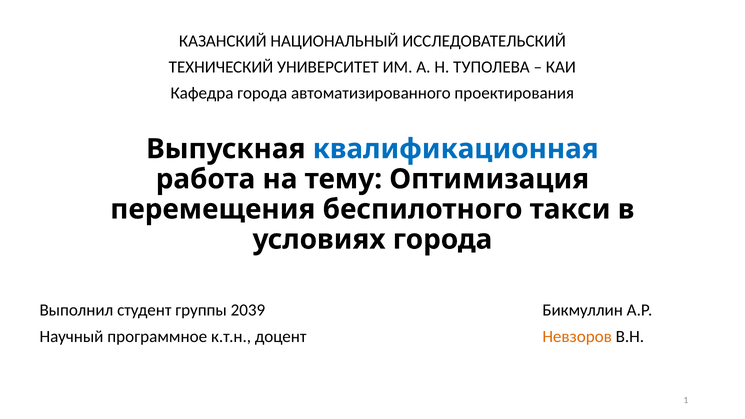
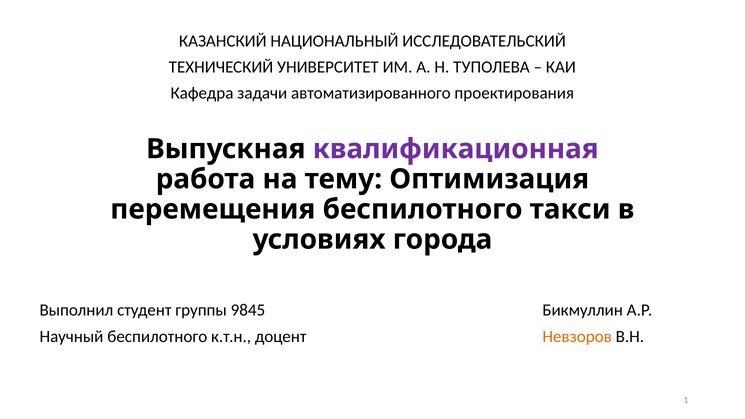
Кафедра города: города -> задачи (262, 93)
квалификационная colour: blue -> purple (456, 149)
2039: 2039 -> 9845 (248, 310)
Научный программное: программное -> беспилотного (157, 336)
